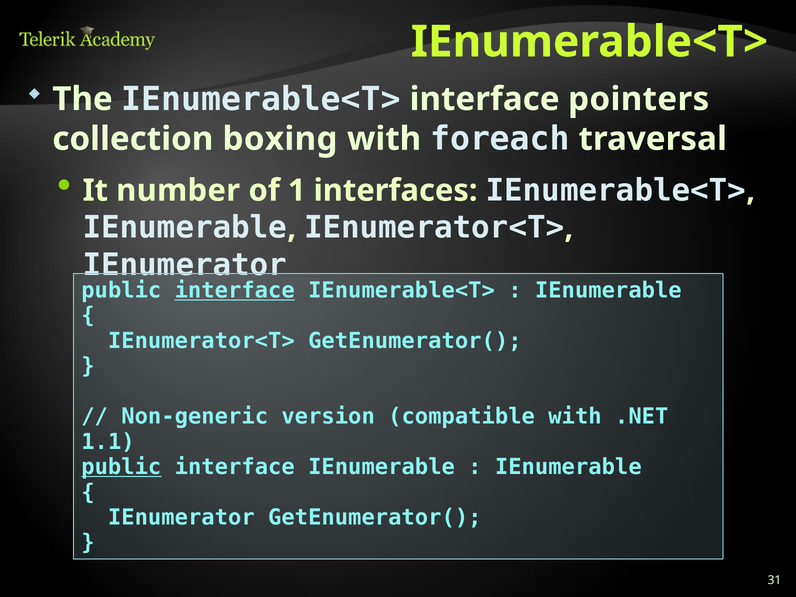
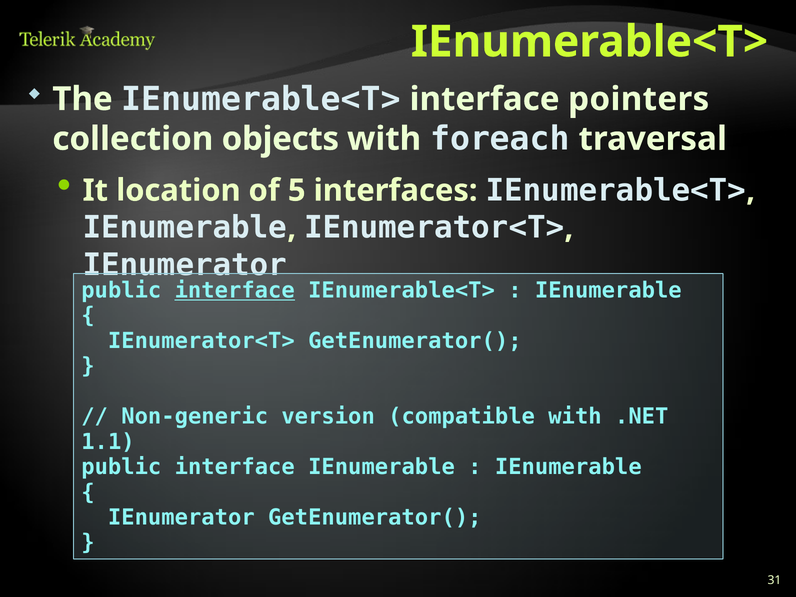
boxing: boxing -> objects (280, 139)
number: number -> location (178, 191)
1: 1 -> 5 (297, 191)
public underline: present -> none (121, 467)
